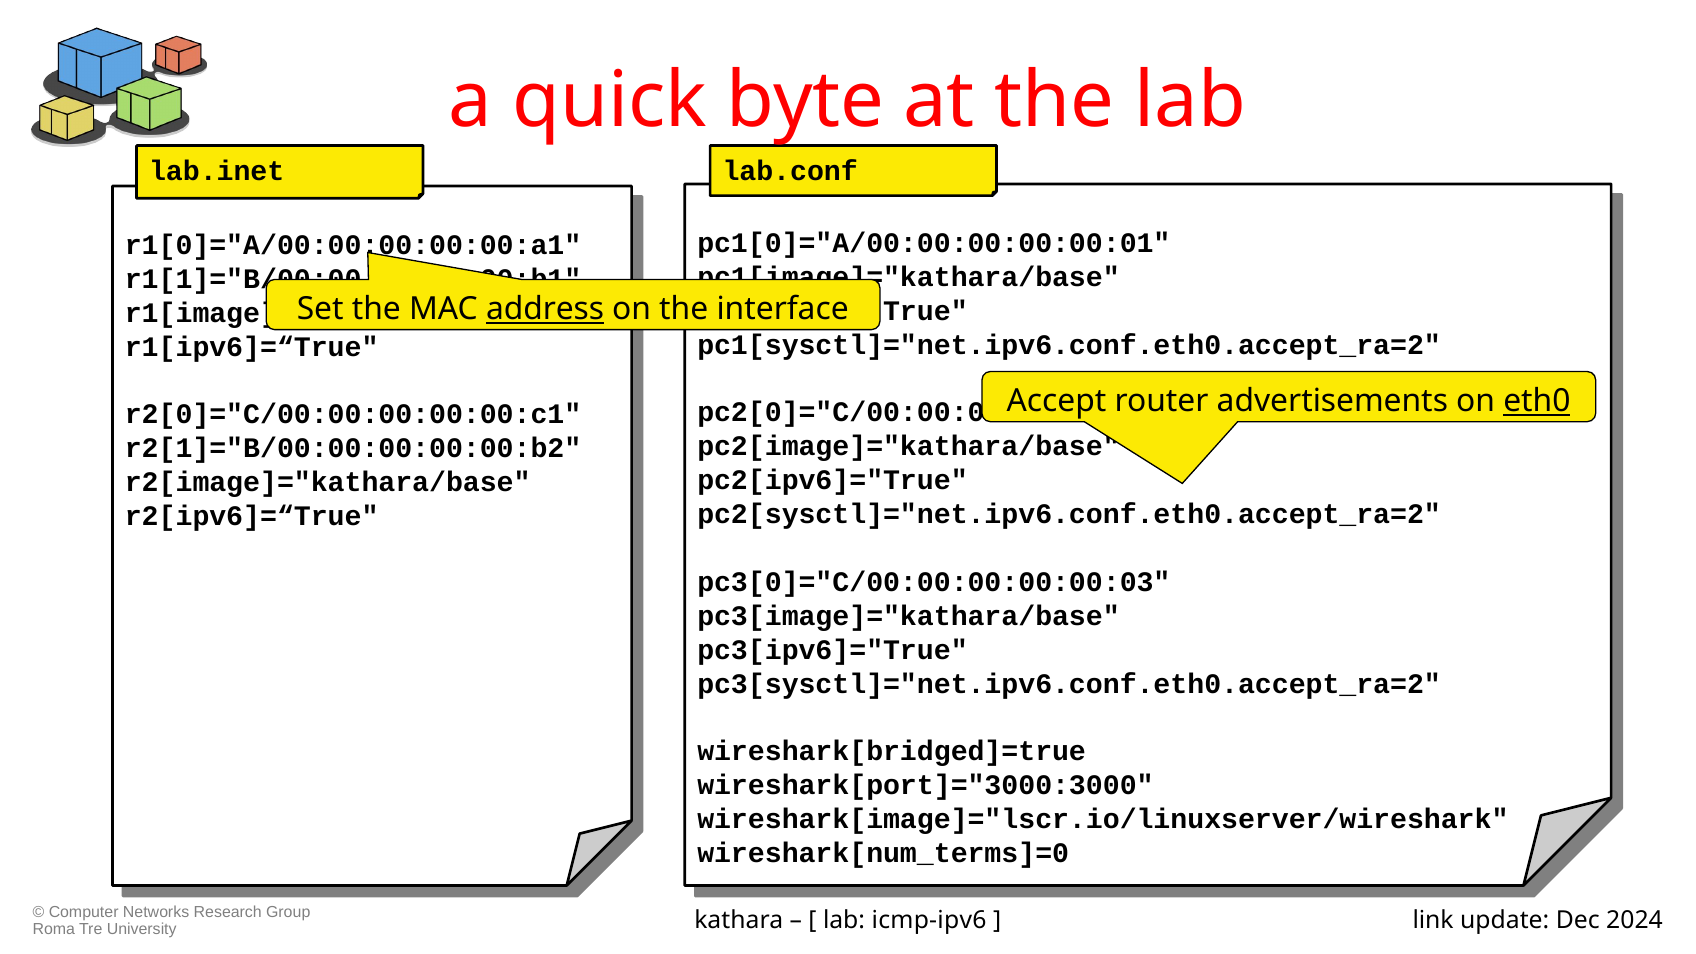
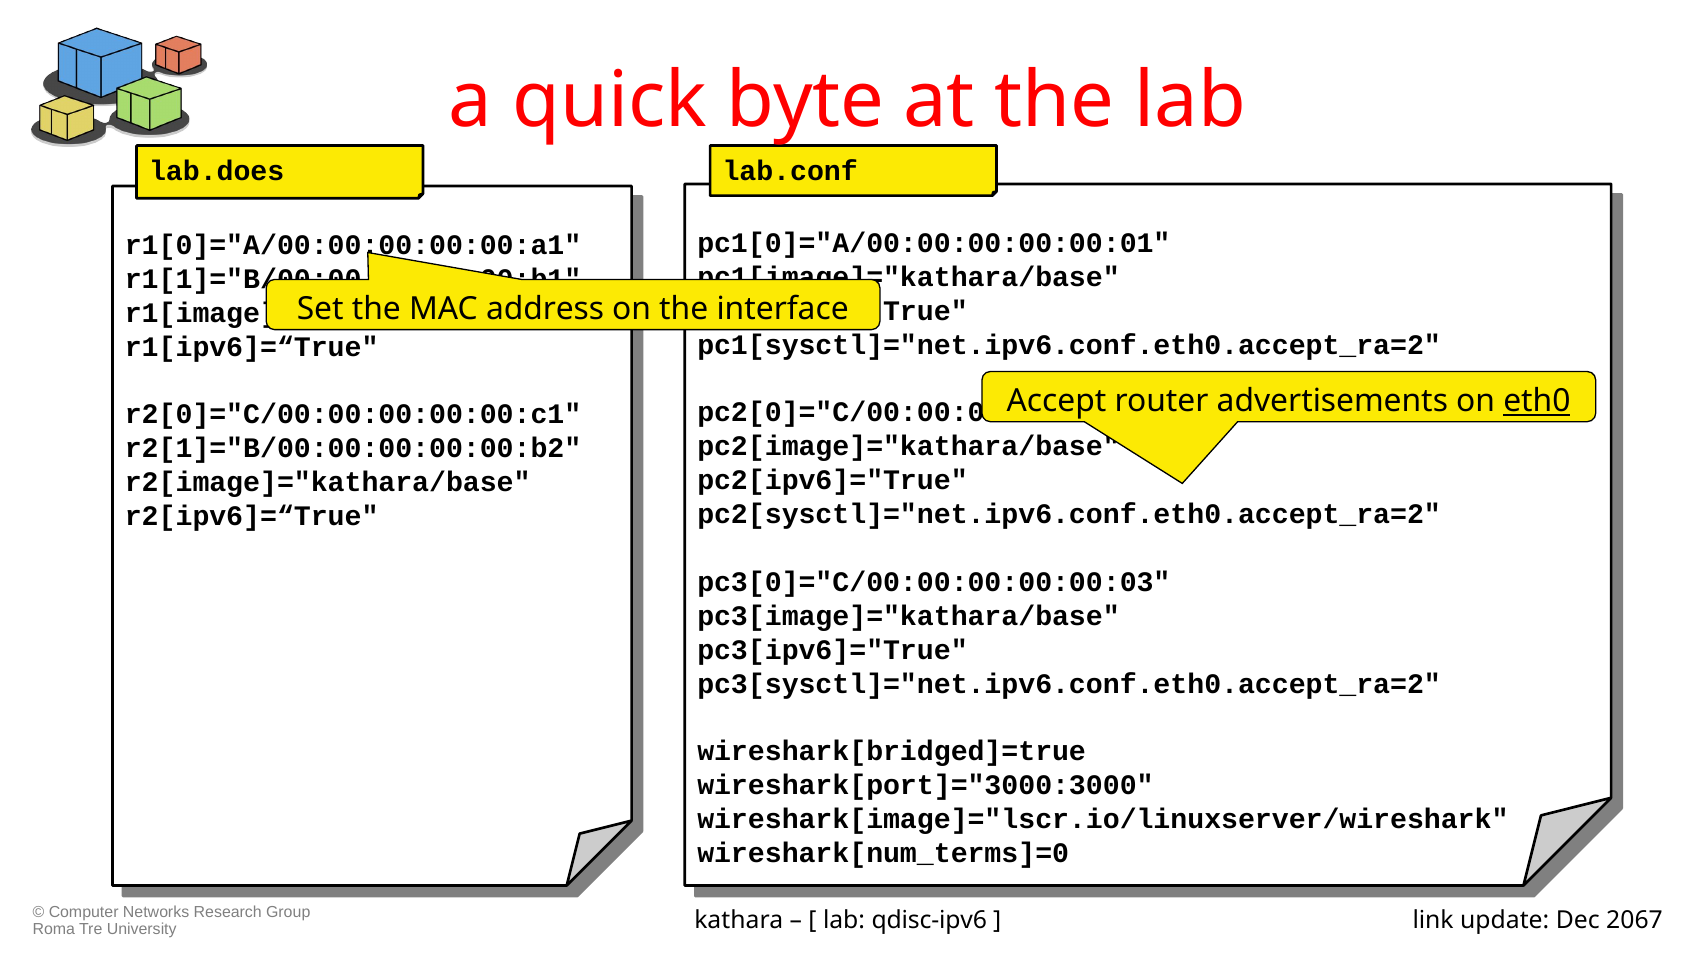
lab.inet: lab.inet -> lab.does (217, 171)
address underline: present -> none (545, 309)
icmp-ipv6: icmp-ipv6 -> qdisc-ipv6 (929, 921)
2024: 2024 -> 2067 (1634, 921)
